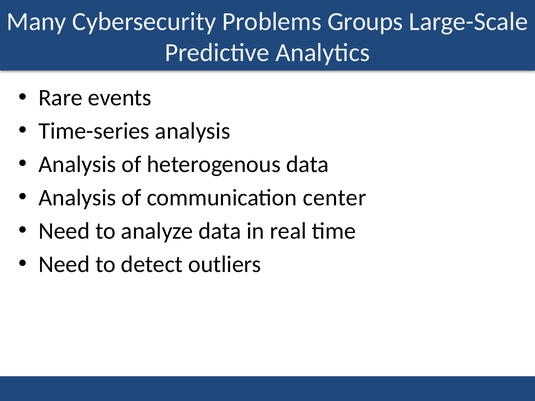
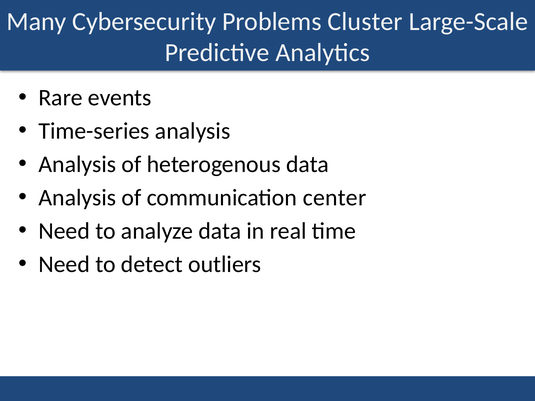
Groups: Groups -> Cluster (365, 21)
